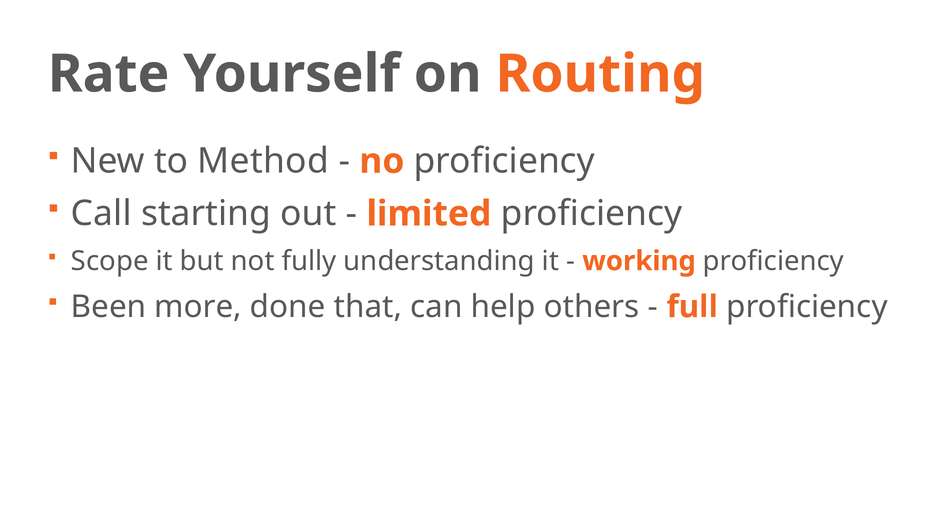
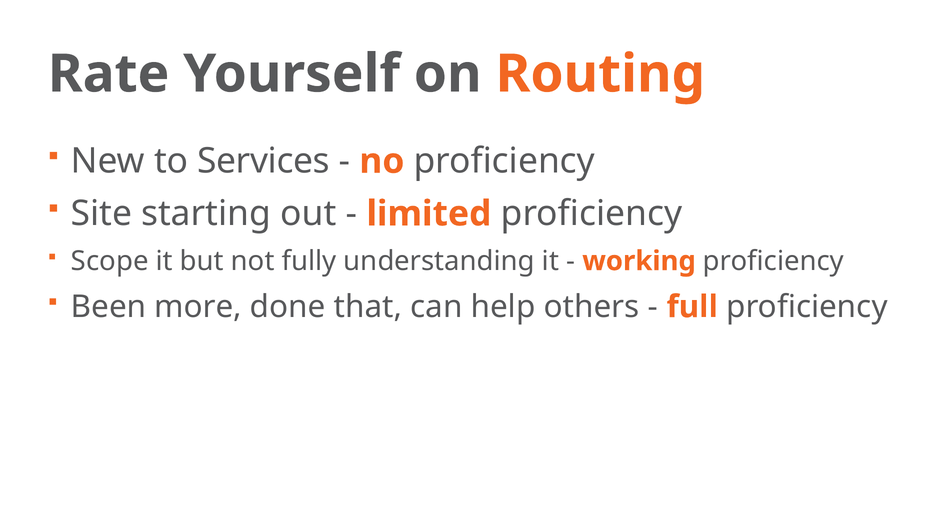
Method: Method -> Services (264, 161)
Call: Call -> Site (101, 214)
